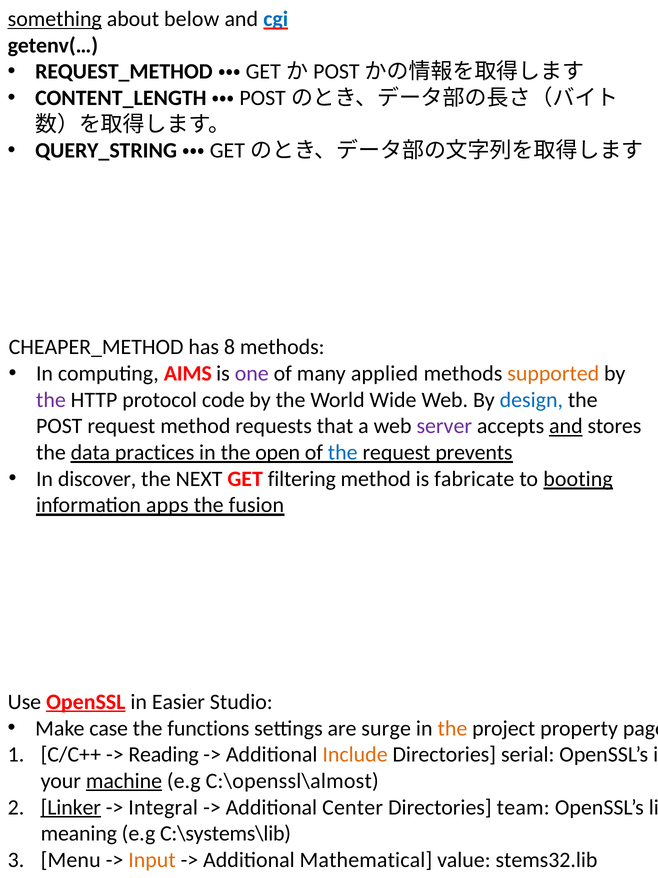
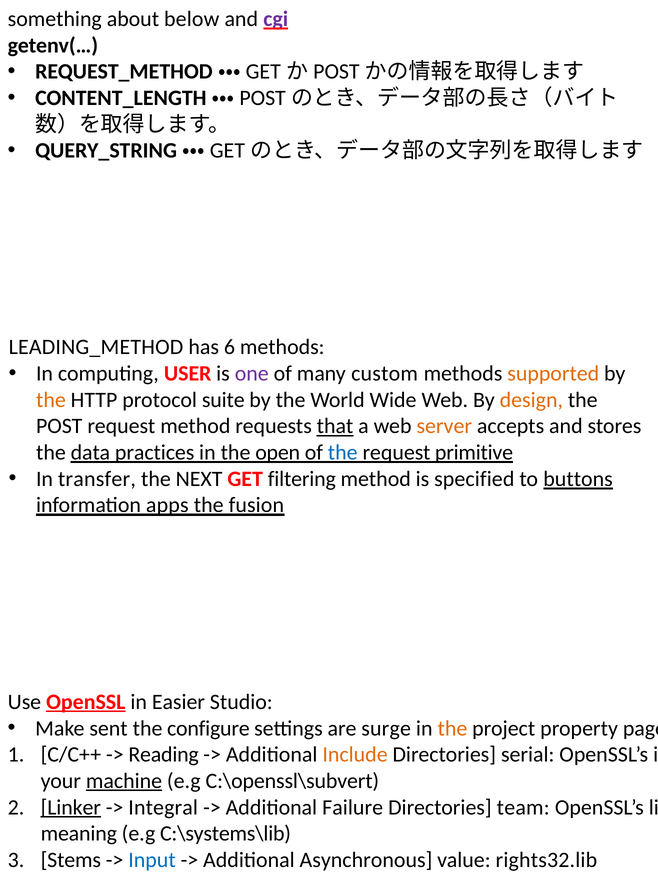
something underline: present -> none (55, 19)
cgi colour: blue -> purple (276, 19)
CHEAPER_METHOD: CHEAPER_METHOD -> LEADING_METHOD (96, 347)
8: 8 -> 6 (229, 347)
AIMS: AIMS -> USER (188, 373)
applied: applied -> custom (385, 373)
the colour: purple -> orange (51, 400)
code: code -> suite (223, 400)
design colour: blue -> orange (531, 400)
that underline: none -> present (335, 426)
server colour: purple -> orange (444, 426)
and underline: present -> none (566, 426)
prevents: prevents -> primitive (474, 452)
discover: discover -> transfer (97, 479)
fabricate: fabricate -> specified (474, 479)
booting: booting -> buttons (578, 479)
case: case -> sent (109, 728)
functions: functions -> configure (208, 728)
C:\openssl\almost: C:\openssl\almost -> C:\openssl\subvert (292, 780)
Center: Center -> Failure (353, 807)
Menu: Menu -> Stems (71, 859)
Input colour: orange -> blue (152, 859)
Mathematical: Mathematical -> Asynchronous (366, 859)
stems32.lib: stems32.lib -> rights32.lib (546, 859)
